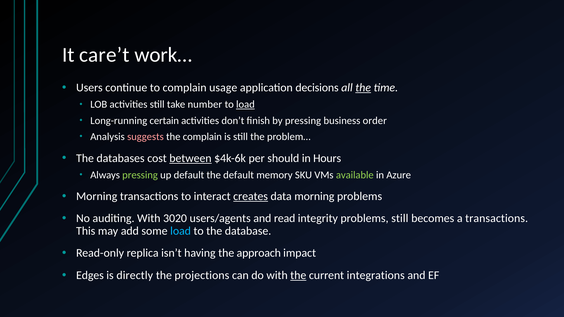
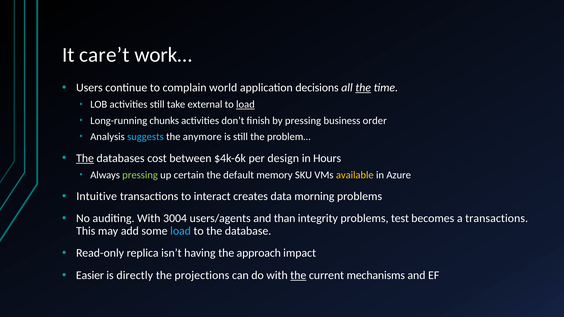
usage: usage -> world (223, 88)
number: number -> external (205, 105)
certain: certain -> chunks (164, 121)
suggests colour: pink -> light blue (145, 137)
the complain: complain -> anymore (202, 137)
The underline: none -> present (85, 158)
between underline: present -> none (190, 158)
should: should -> design (283, 158)
up default: default -> certain (189, 175)
available colour: light green -> yellow (355, 175)
Morning: Morning -> Intuitive (97, 197)
creates underline: present -> none (251, 197)
3020: 3020 -> 3004 (175, 219)
read: read -> than (285, 219)
problems still: still -> test (400, 219)
Edges: Edges -> Easier (90, 275)
integrations: integrations -> mechanisms (376, 275)
